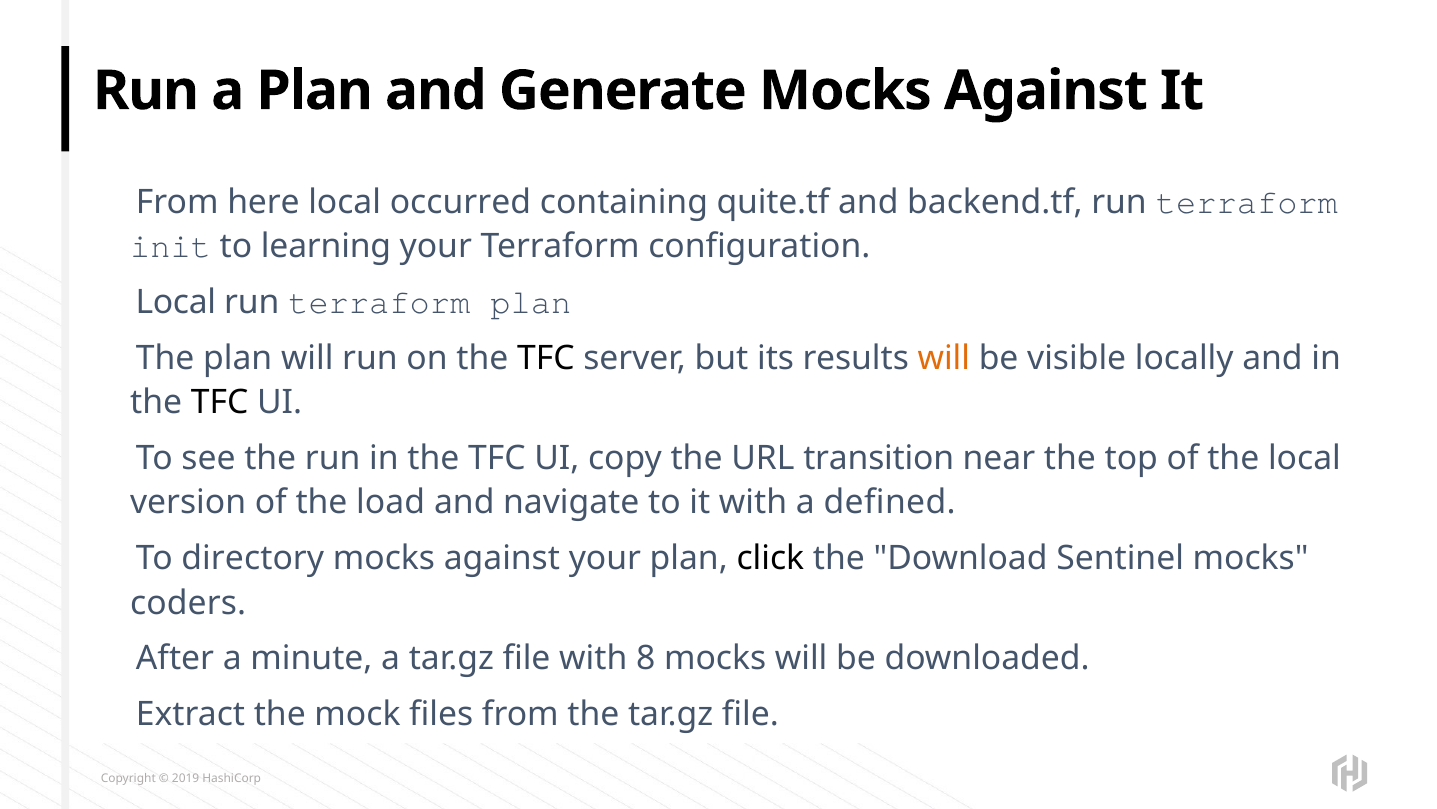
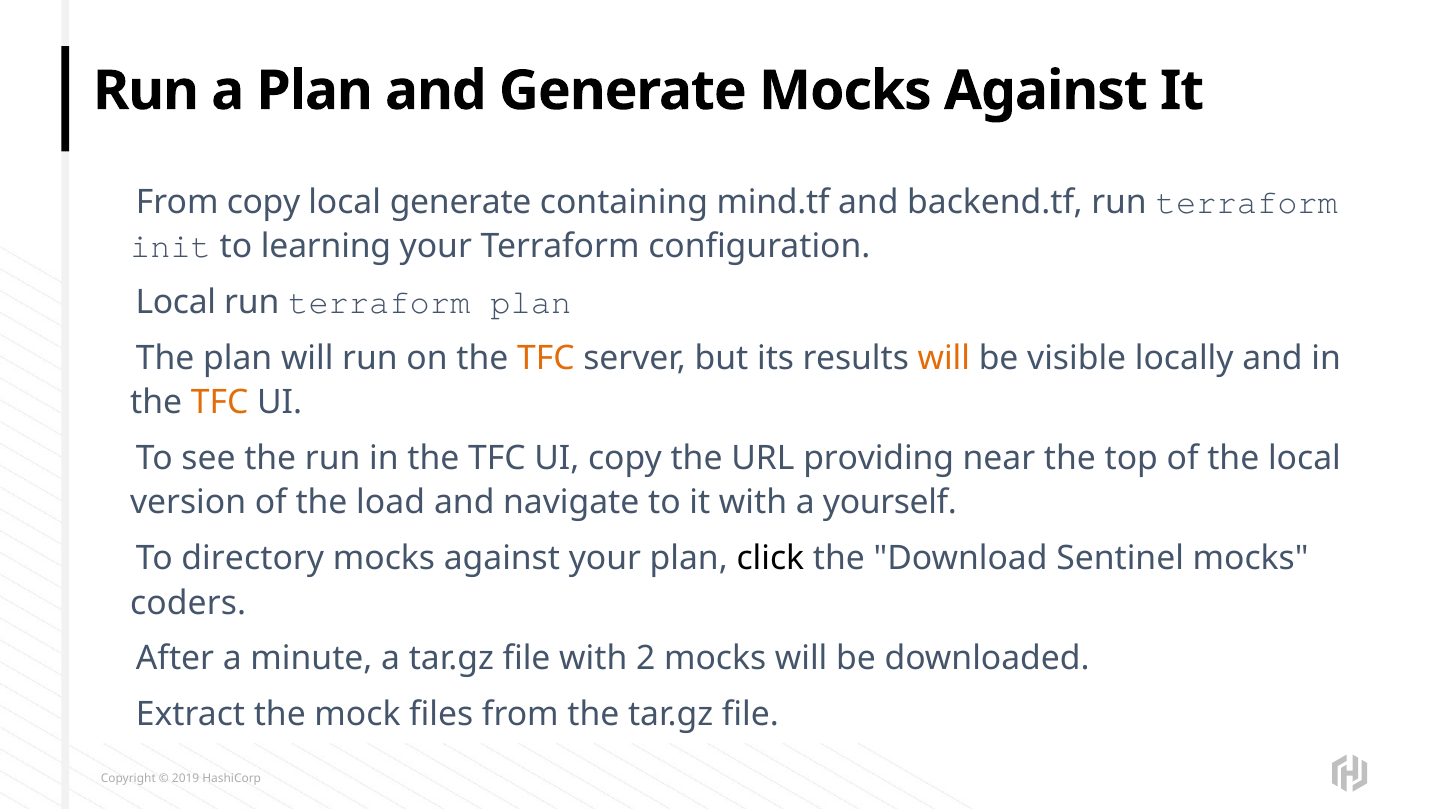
From here: here -> copy (264, 202)
local occurred: occurred -> generate (461, 202)
quite.tf: quite.tf -> mind.tf (773, 202)
TFC colour: black -> orange (546, 358)
TFC colour: black -> orange (220, 402)
transition: transition -> providing (879, 458)
defined: defined -> yourself (890, 502)
8: 8 -> 2 (646, 658)
